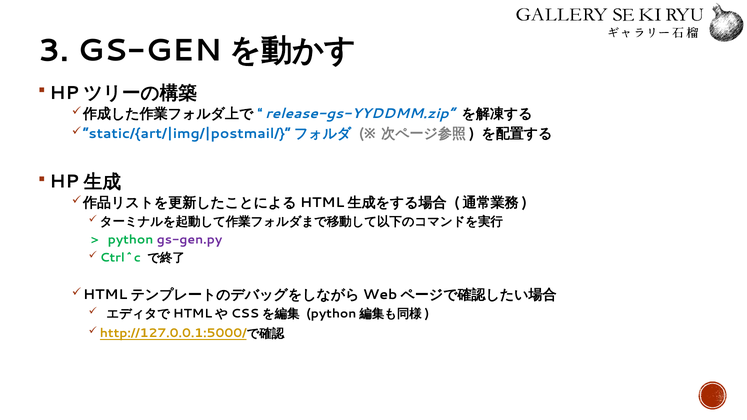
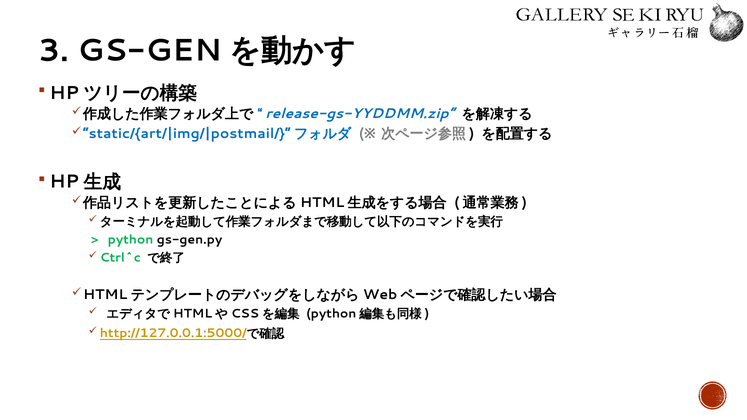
gs-gen.py colour: purple -> black (189, 240)
